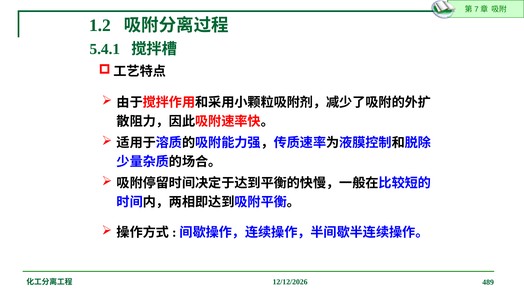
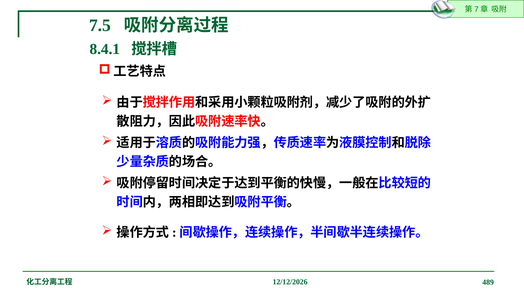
1.2: 1.2 -> 7.5 (100, 25)
5.4.1: 5.4.1 -> 8.4.1 (105, 49)
